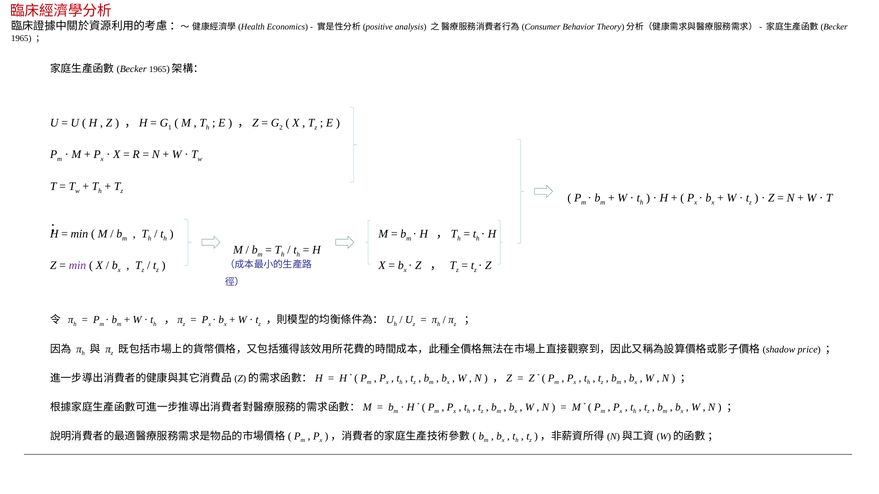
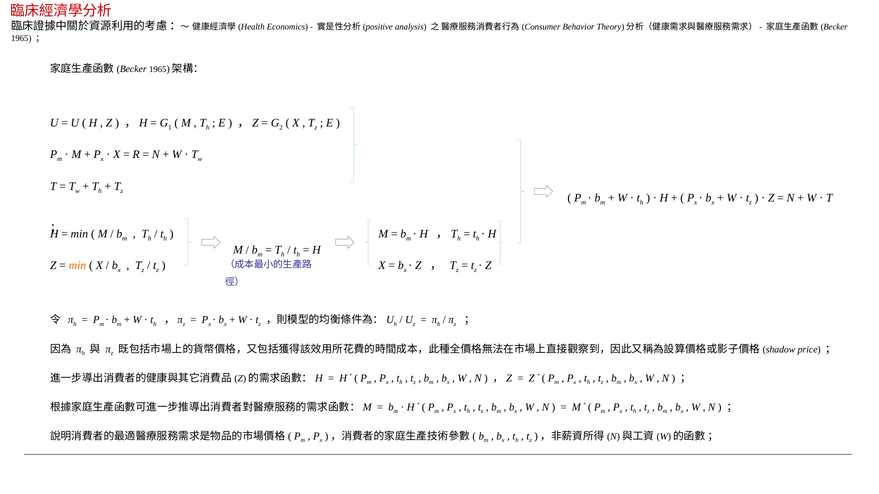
min colour: purple -> orange (77, 266)
